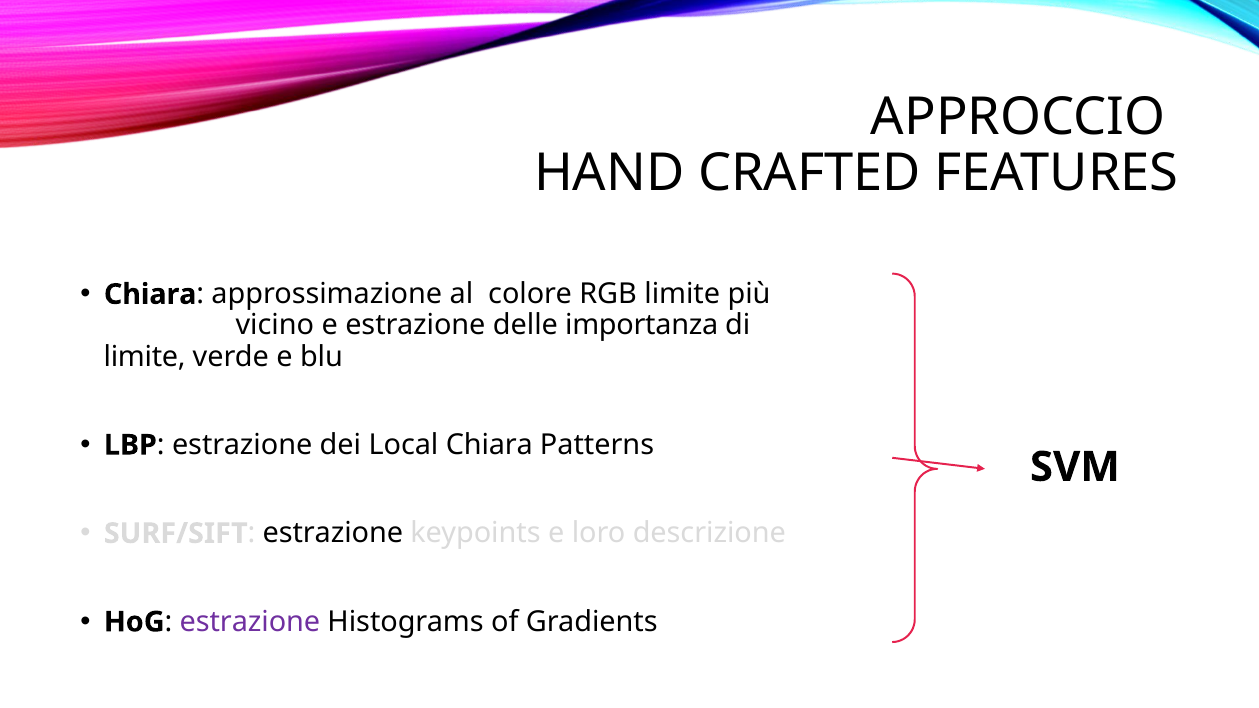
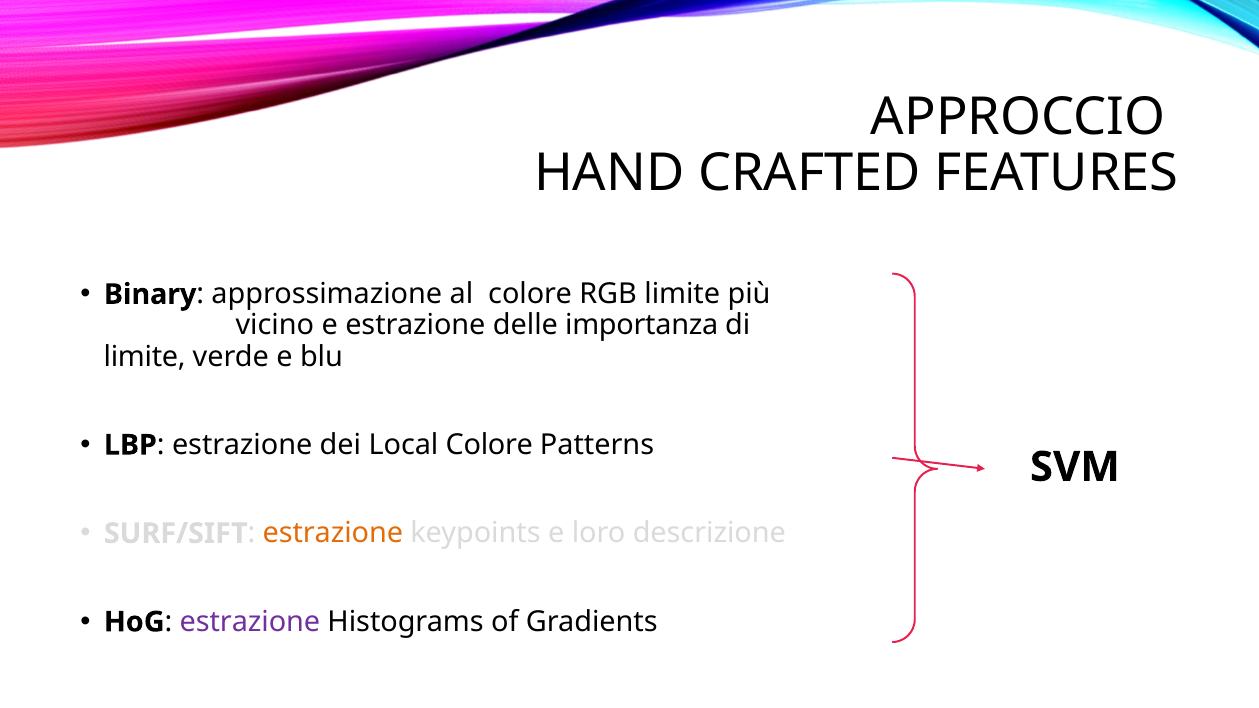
Chiara: Chiara -> Binary (150, 294)
Local Chiara: Chiara -> Colore (489, 445)
estrazione colour: black -> orange (333, 534)
